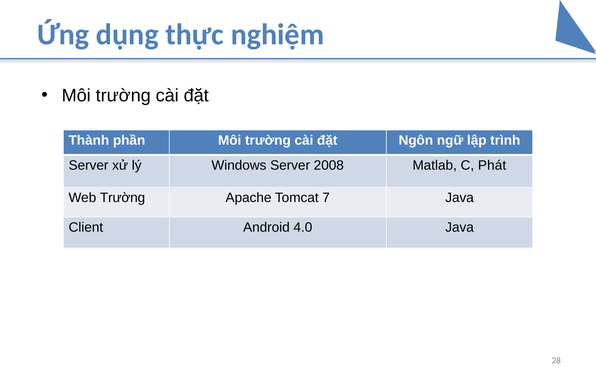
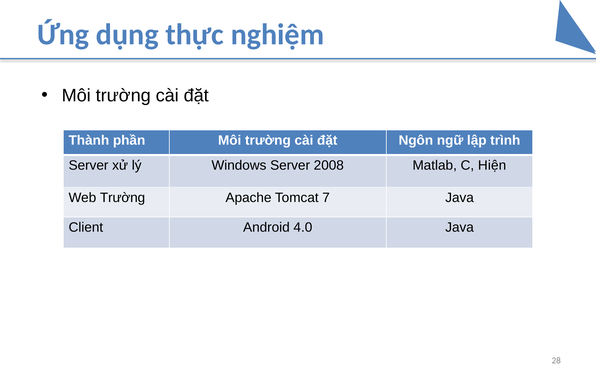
Phát: Phát -> Hiện (492, 165)
